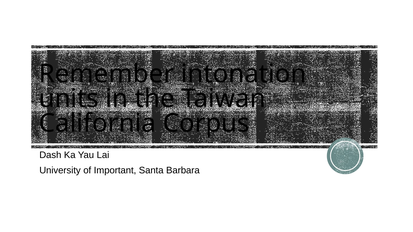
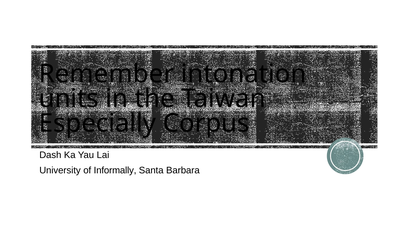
California: California -> Especially (97, 124)
Important: Important -> Informally (115, 171)
